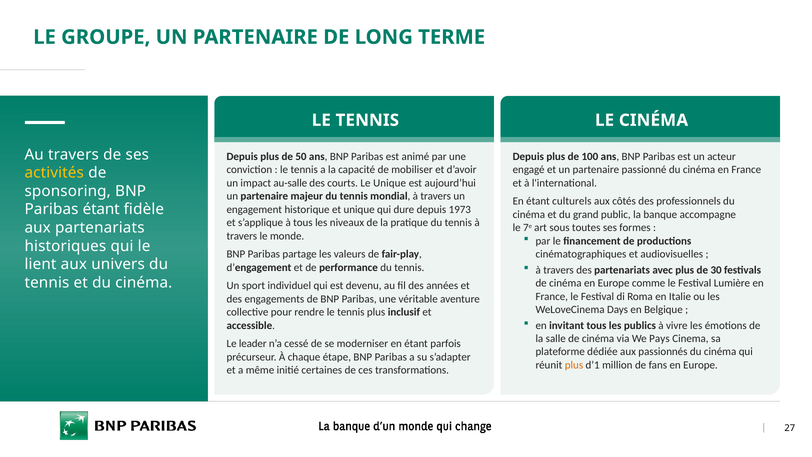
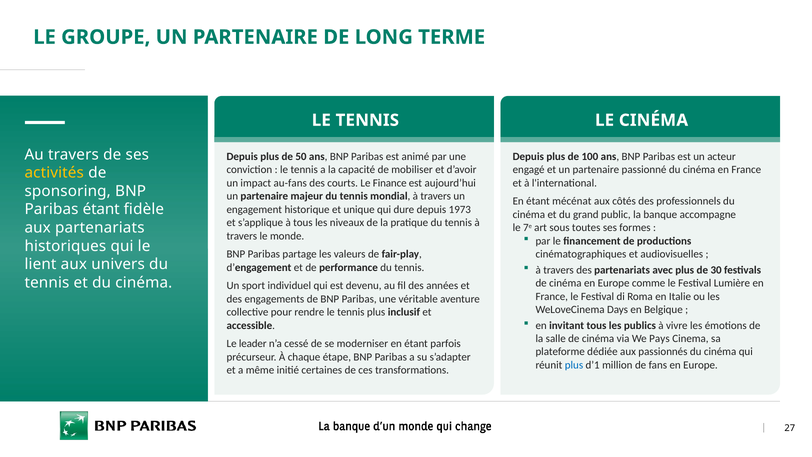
au-salle: au-salle -> au-fans (290, 183)
Le Unique: Unique -> Finance (390, 183)
culturels: culturels -> mécénat (572, 201)
plus colour: orange -> blue (574, 365)
